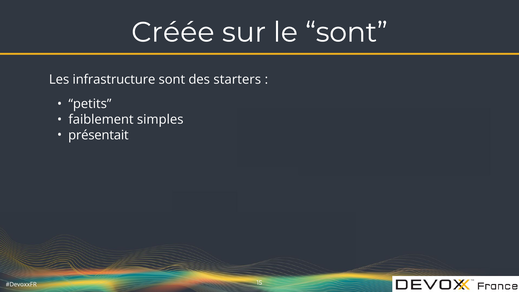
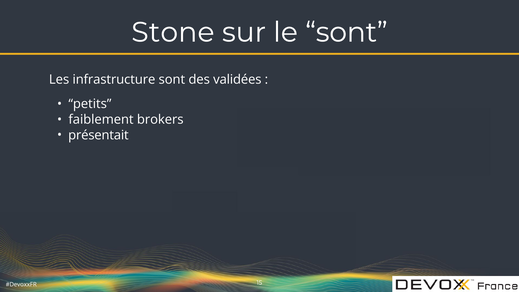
Créée: Créée -> Stone (173, 32)
starters: starters -> validées (237, 80)
simples: simples -> brokers (160, 120)
